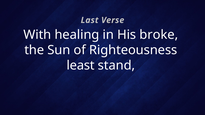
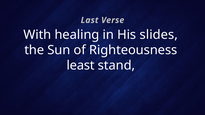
broke: broke -> slides (159, 35)
